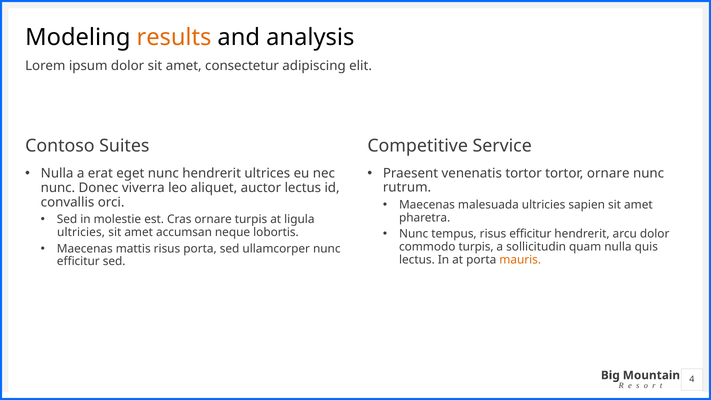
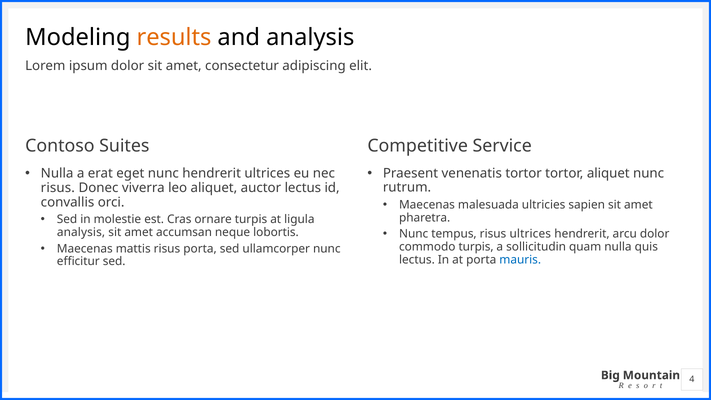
tortor ornare: ornare -> aliquet (608, 173)
nunc: nunc -> risus (58, 188)
risus efficitur: efficitur -> ultrices (530, 234)
ultricies: ultricies -> analysis (81, 232)
mauris colour: orange -> blue (520, 260)
